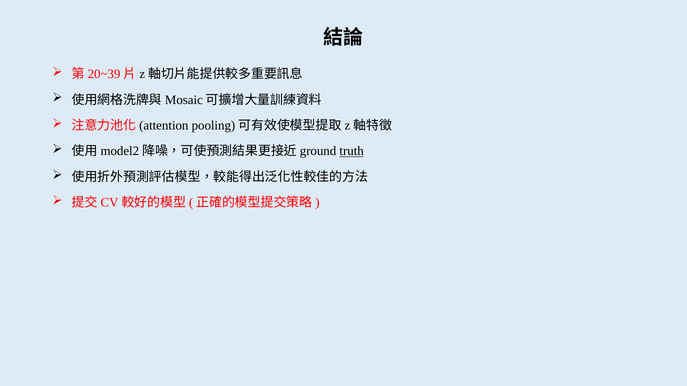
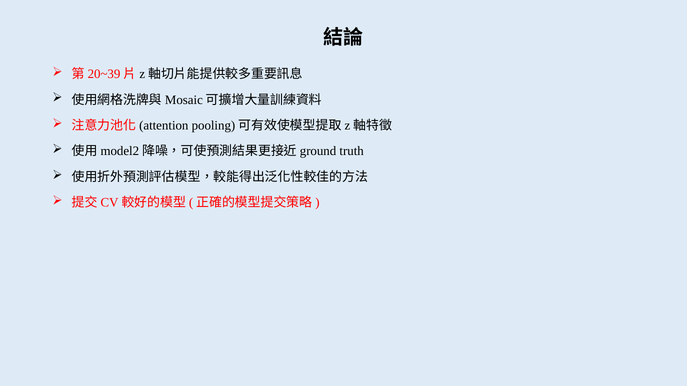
truth underline: present -> none (352, 151)
